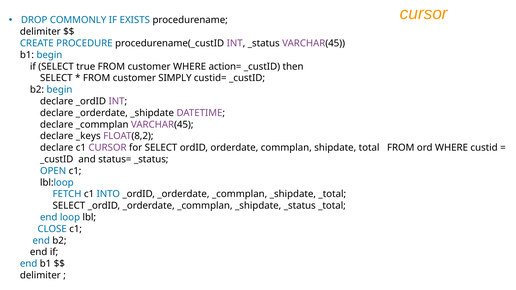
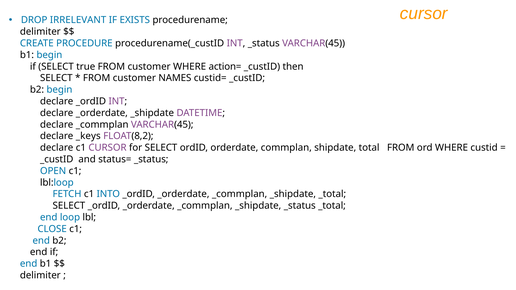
COMMONLY: COMMONLY -> IRRELEVANT (78, 20)
SIMPLY: SIMPLY -> NAMES (175, 78)
